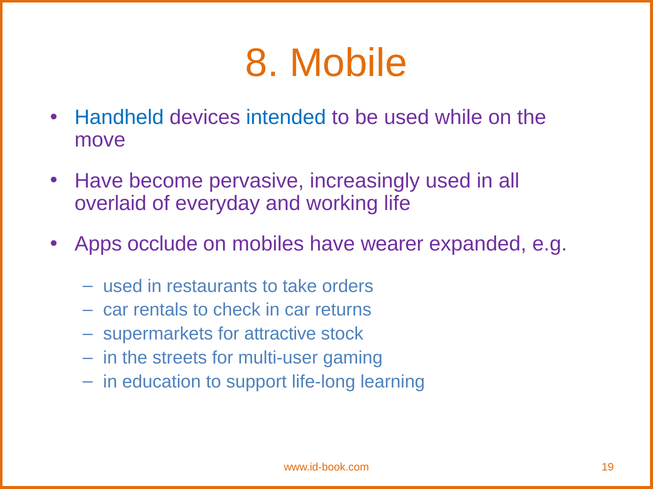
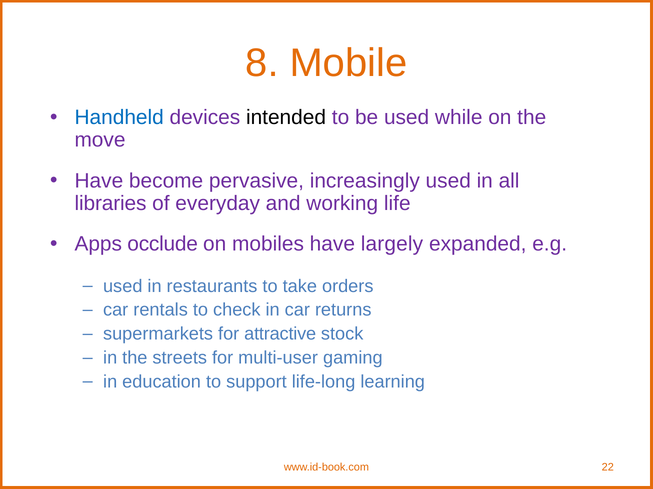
intended colour: blue -> black (286, 118)
overlaid: overlaid -> libraries (111, 204)
wearer: wearer -> largely (392, 244)
19: 19 -> 22 (608, 468)
